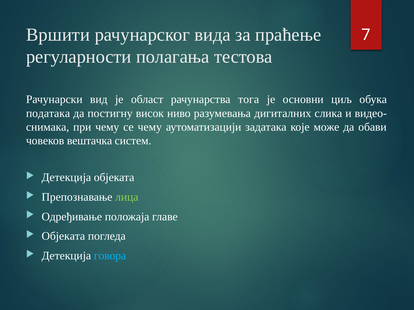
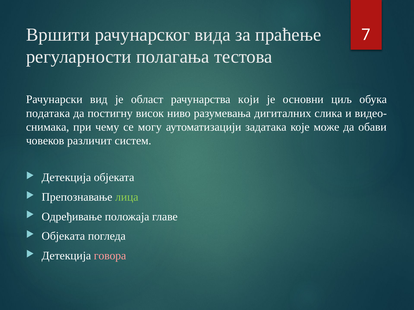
тога: тога -> који (249, 100)
се чему: чему -> могу (150, 127)
вештачка: вештачка -> различит (89, 141)
говора colour: light blue -> pink (110, 256)
